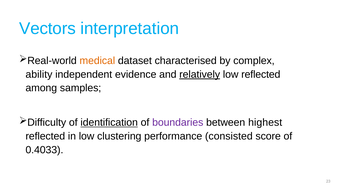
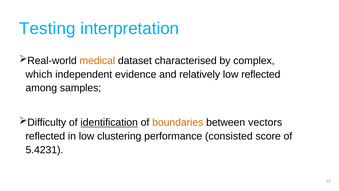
Vectors: Vectors -> Testing (47, 28)
ability: ability -> which (39, 74)
relatively underline: present -> none (200, 74)
boundaries colour: purple -> orange (178, 122)
highest: highest -> vectors (265, 122)
0.4033: 0.4033 -> 5.4231 (44, 150)
